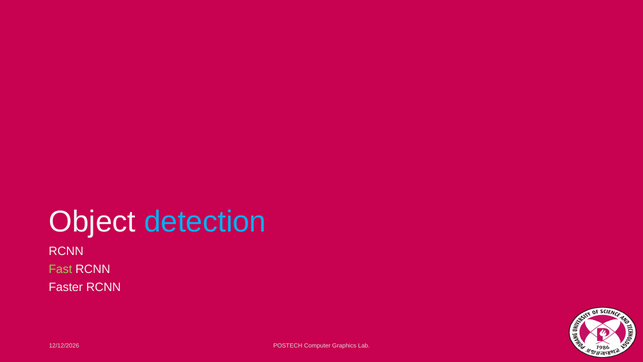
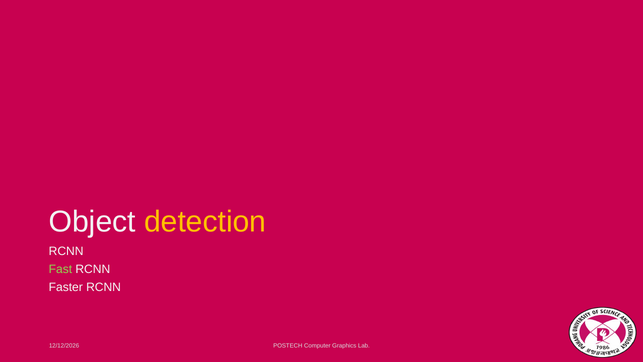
detection colour: light blue -> yellow (205, 222)
